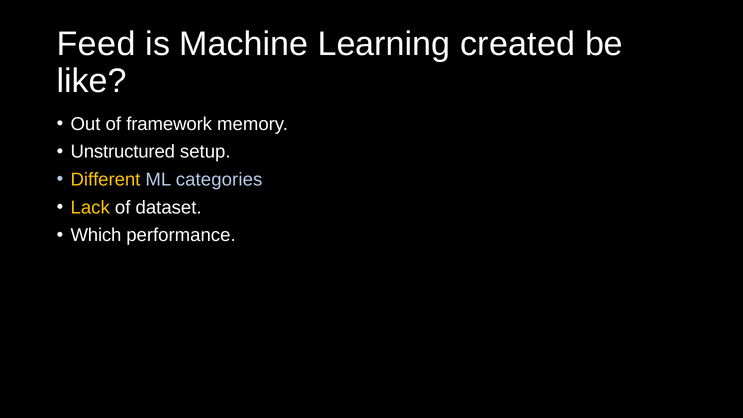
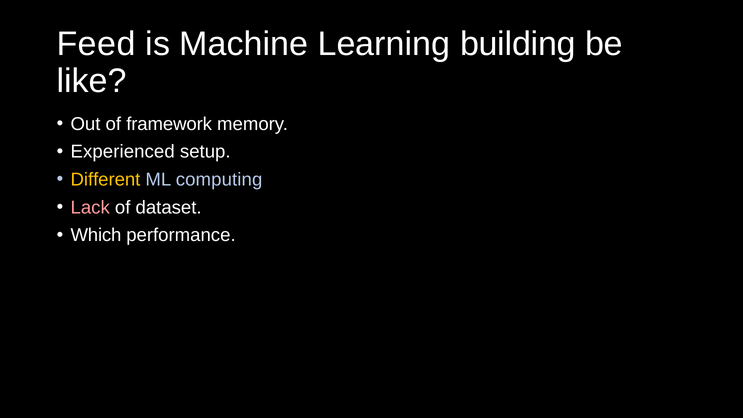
created: created -> building (518, 44)
Unstructured: Unstructured -> Experienced (123, 152)
categories: categories -> computing (219, 180)
Lack colour: yellow -> pink (90, 207)
